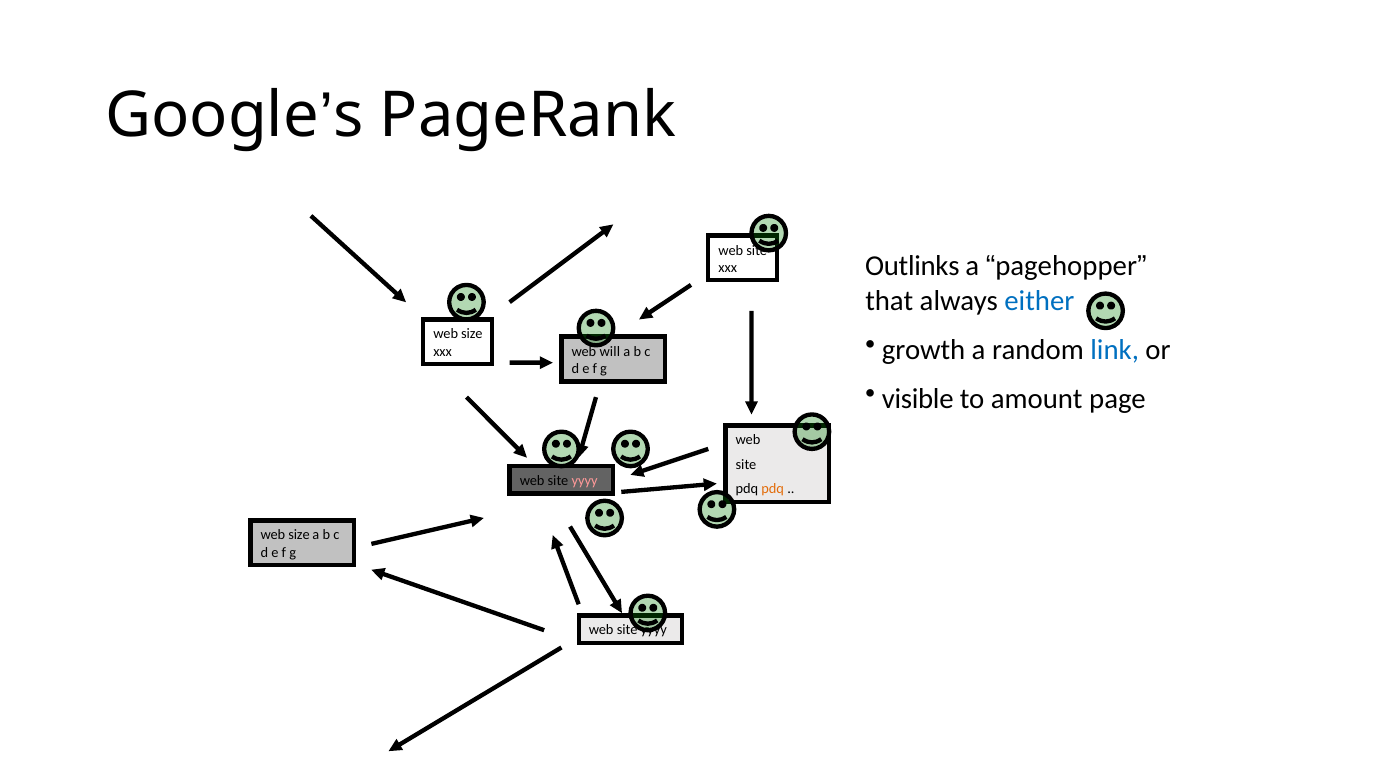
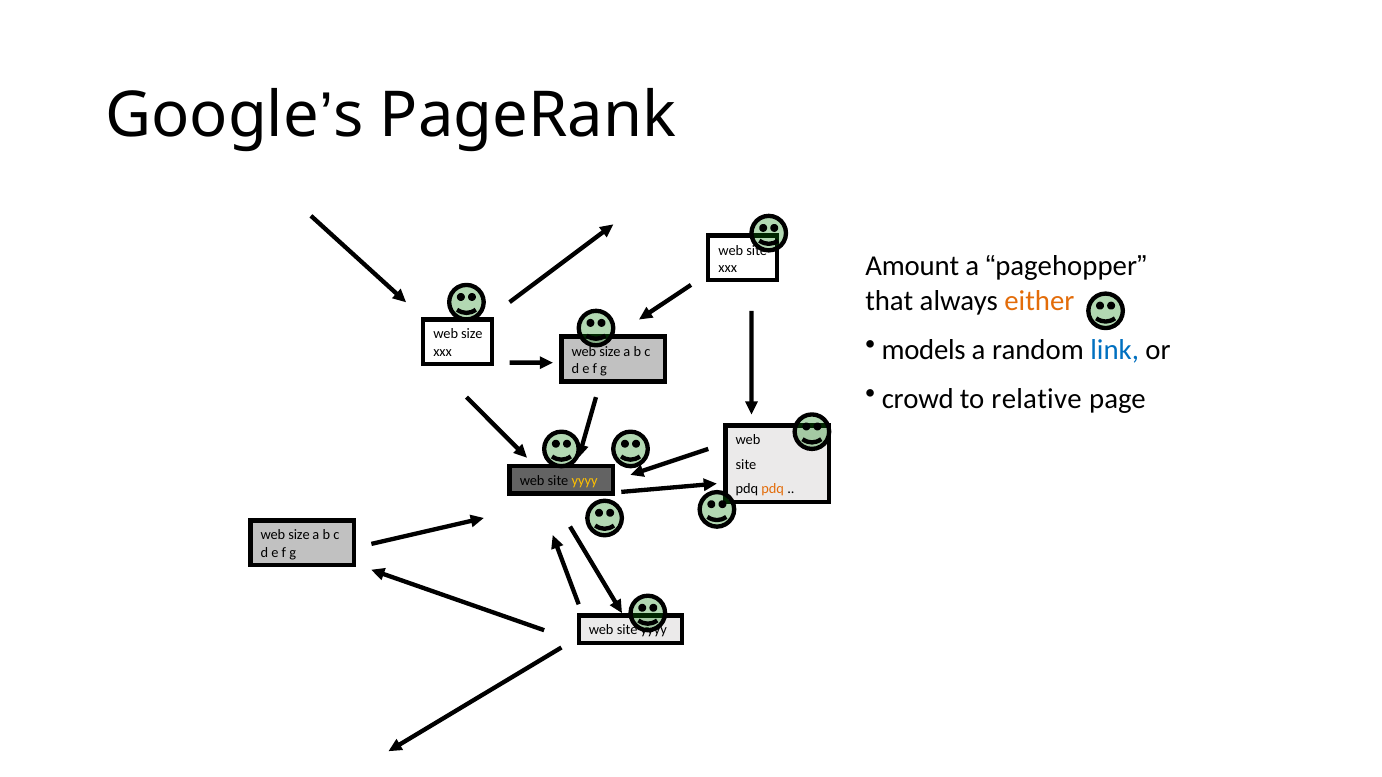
Outlinks: Outlinks -> Amount (912, 266)
either colour: blue -> orange (1039, 301)
growth: growth -> models (924, 350)
will: will -> size (610, 352)
visible: visible -> crowd (918, 399)
amount: amount -> relative (1037, 399)
yyyy colour: pink -> yellow (585, 481)
